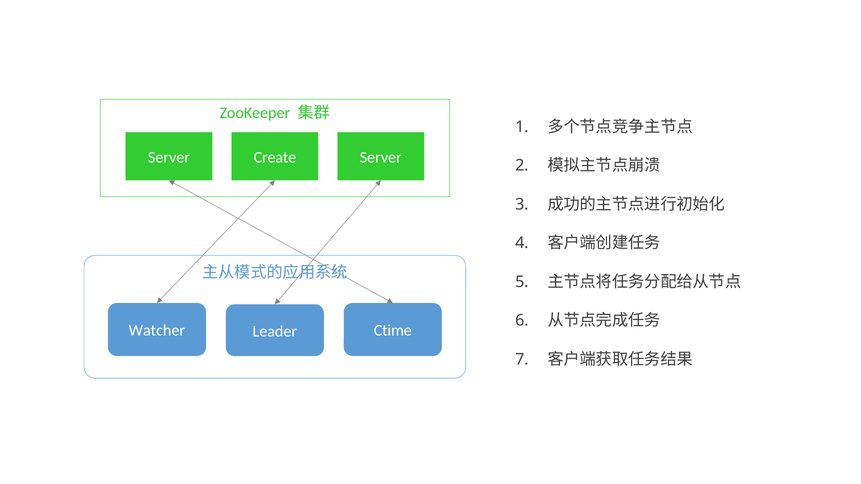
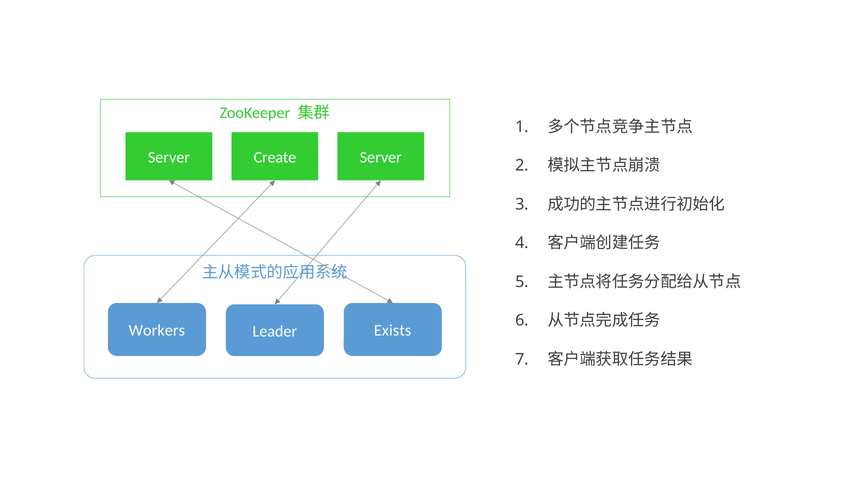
Watcher: Watcher -> Workers (157, 331)
Ctime: Ctime -> Exists (393, 331)
